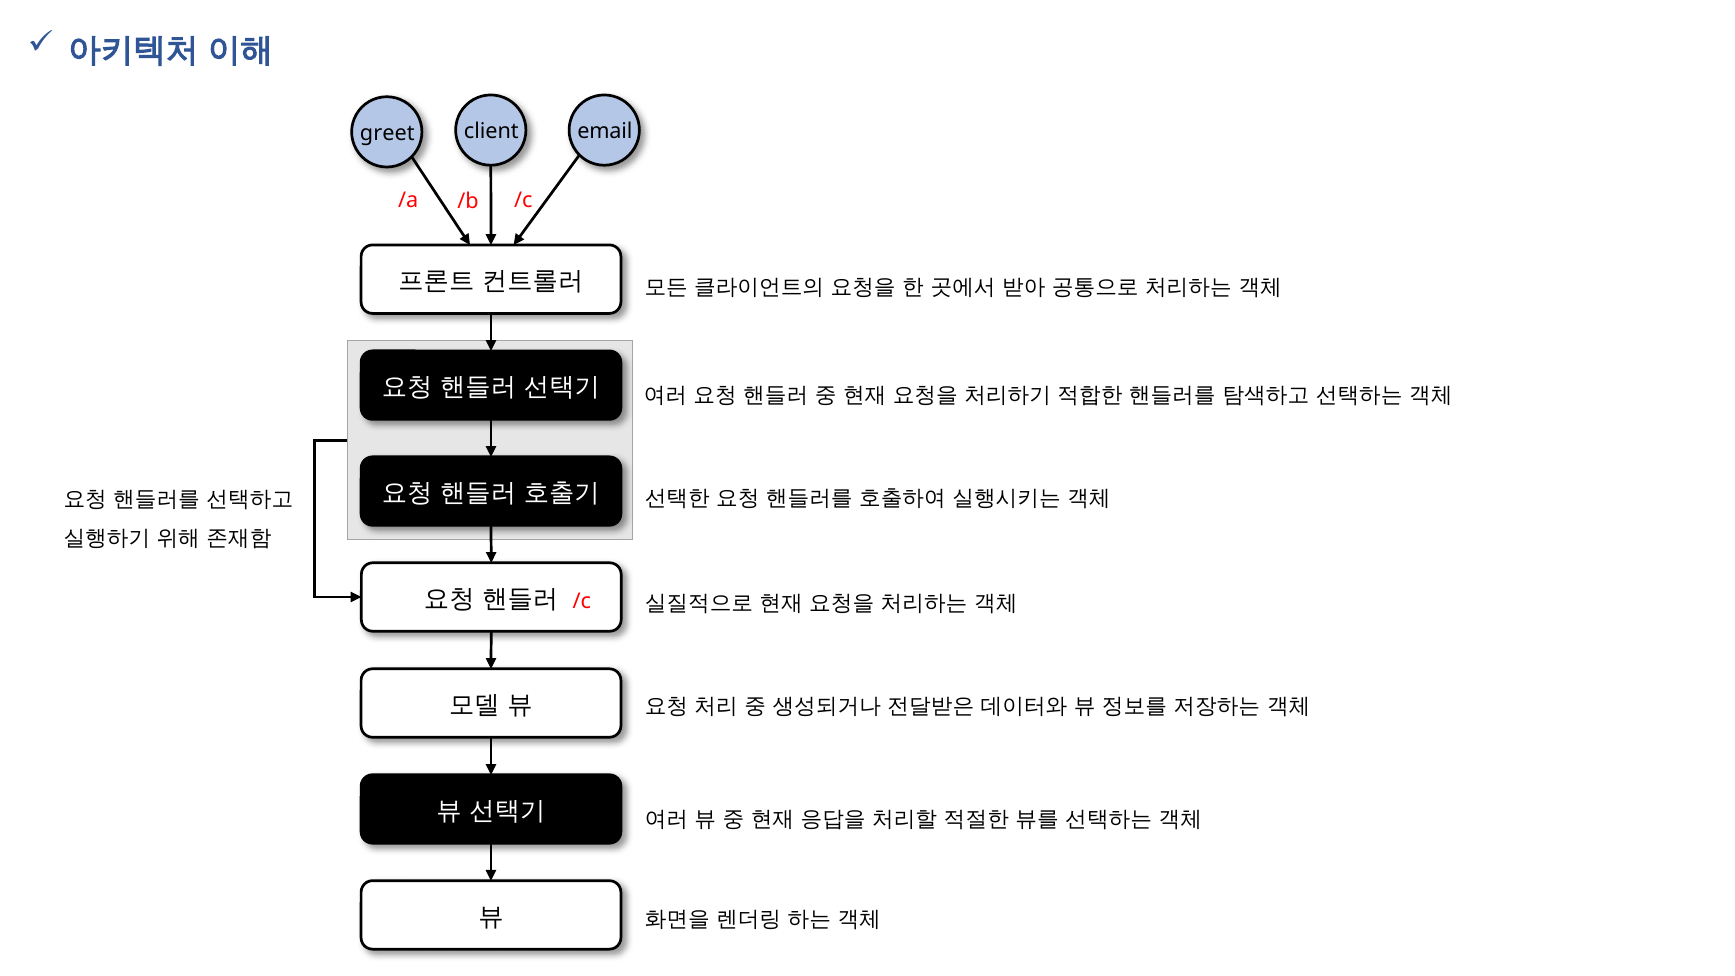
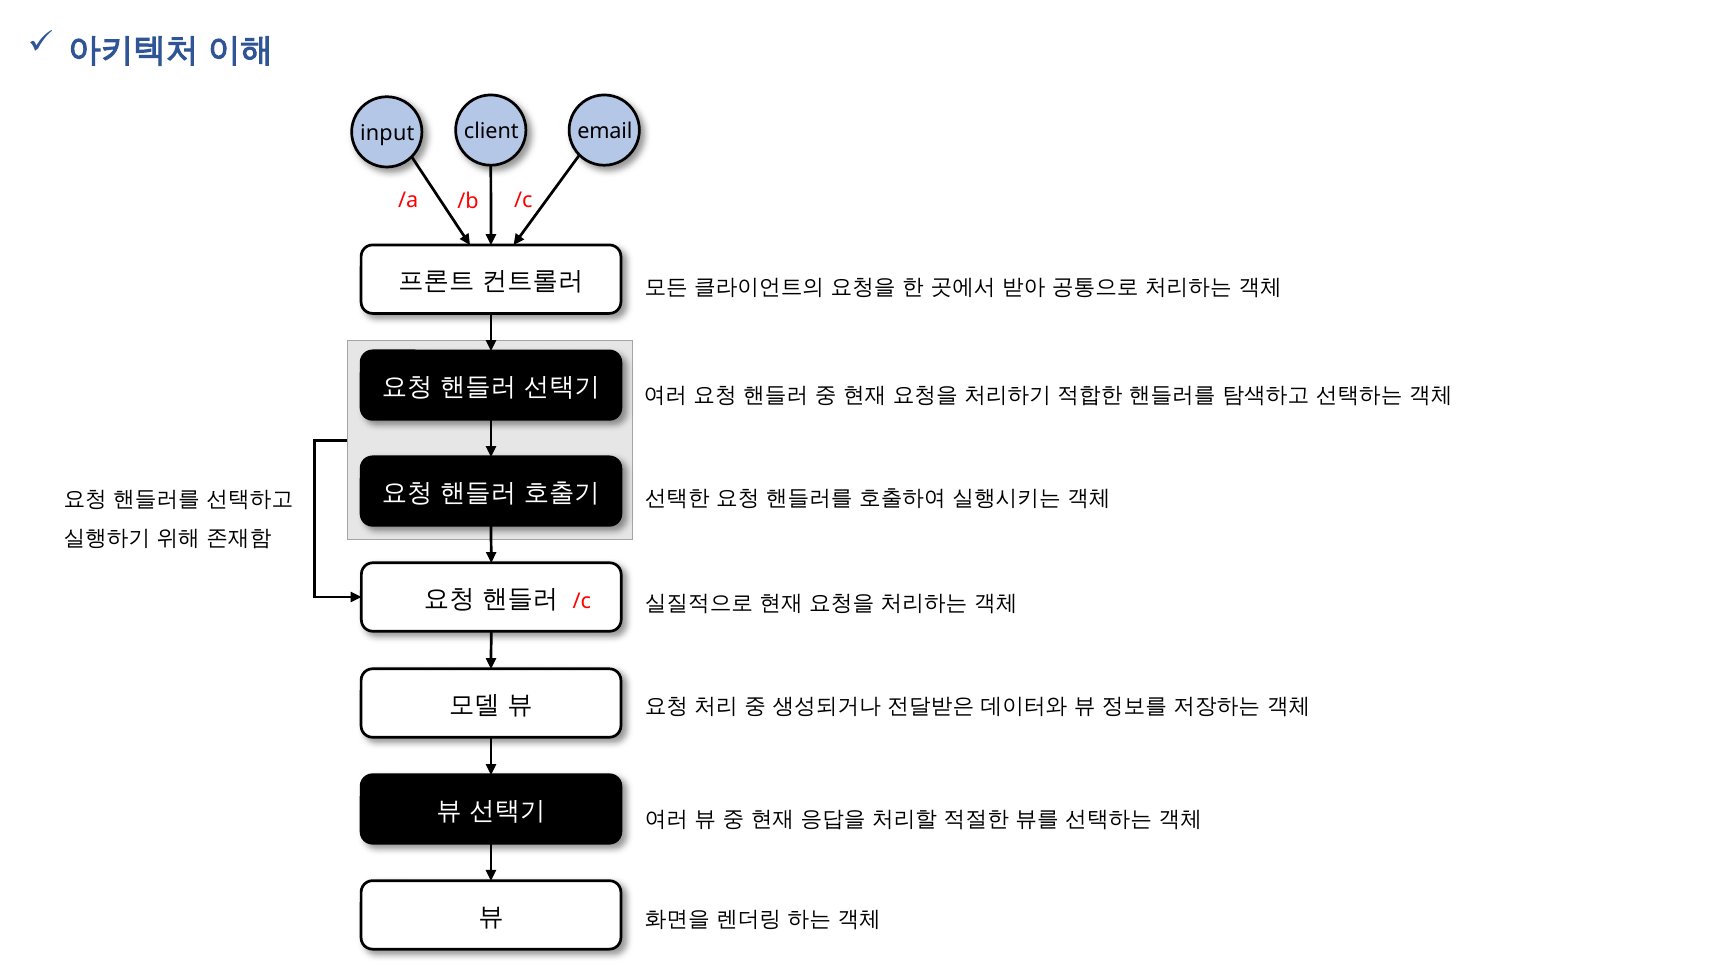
greet: greet -> input (387, 133)
